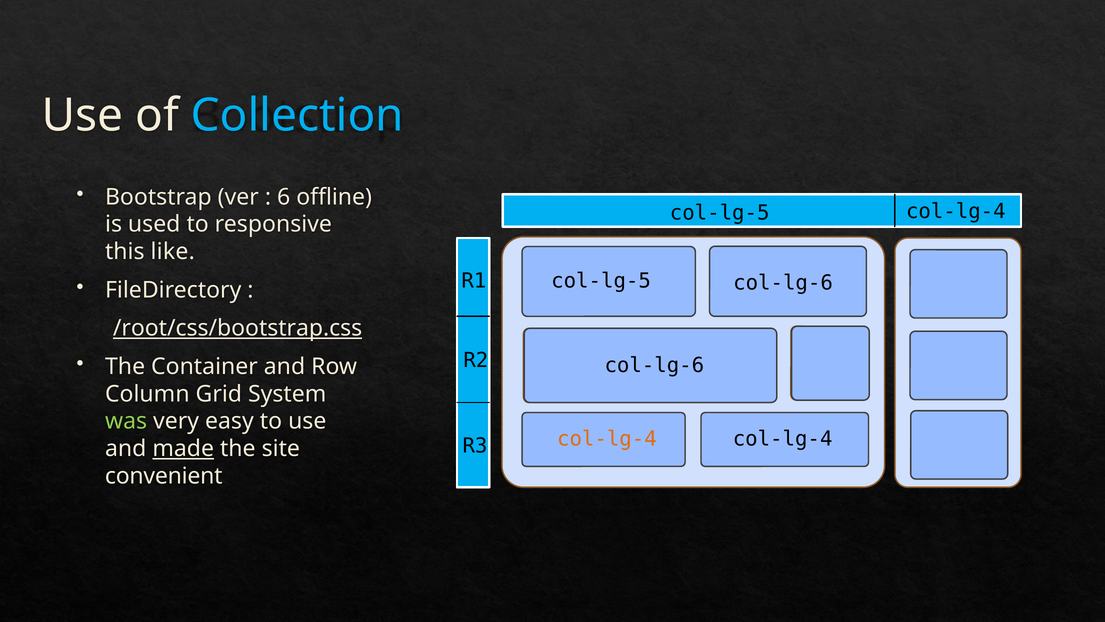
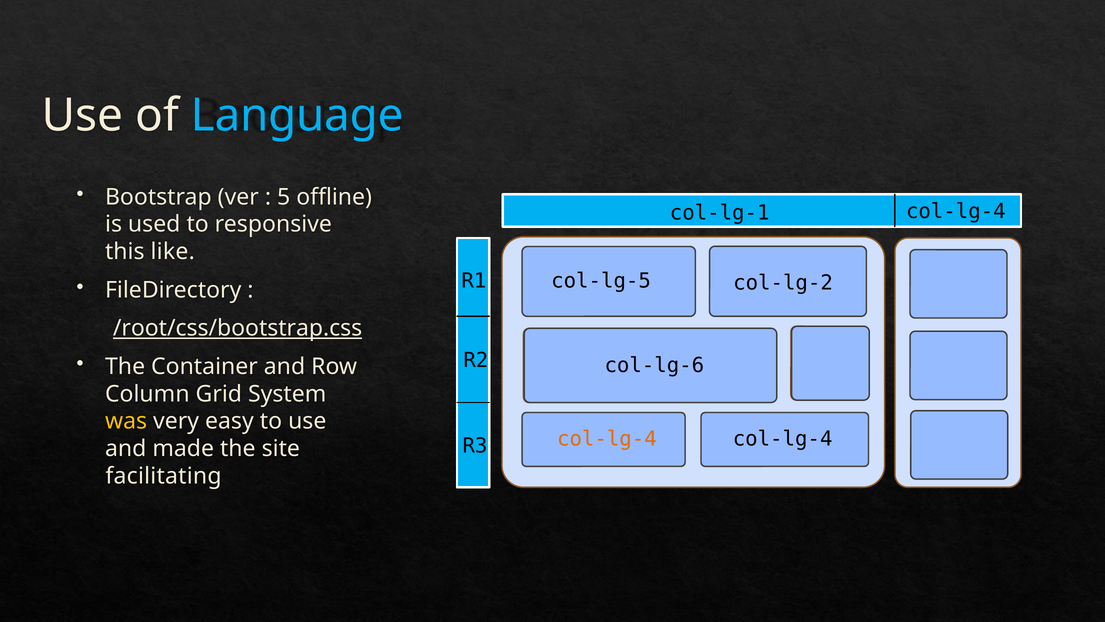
Collection: Collection -> Language (297, 116)
6: 6 -> 5 (284, 197)
col-lg-5: col-lg-5 -> col-lg-1 (720, 213)
col-lg-5 col-lg-6: col-lg-6 -> col-lg-2 (783, 283)
was colour: light green -> yellow (126, 421)
made underline: present -> none (183, 448)
convenient: convenient -> facilitating (163, 476)
